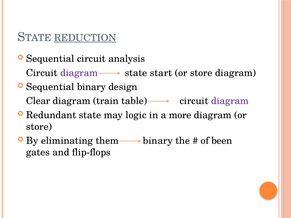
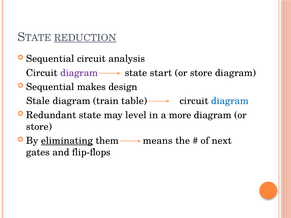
Sequential binary: binary -> makes (91, 87)
Clear: Clear -> Stale (38, 101)
diagram colour: purple -> blue (230, 101)
logic: logic -> level (136, 115)
eliminating underline: none -> present (67, 141)
them binary: binary -> means (158, 141)
been: been -> next (222, 141)
